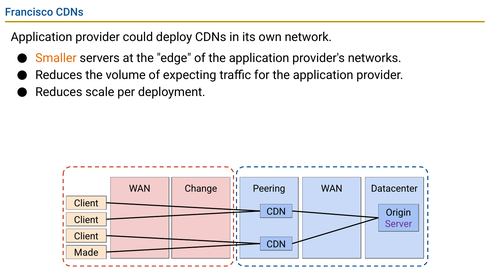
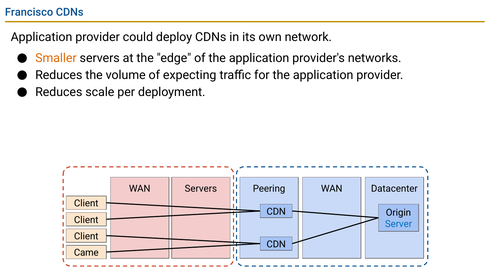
WAN Change: Change -> Servers (201, 188)
Server colour: purple -> blue (399, 224)
Made: Made -> Came (86, 252)
